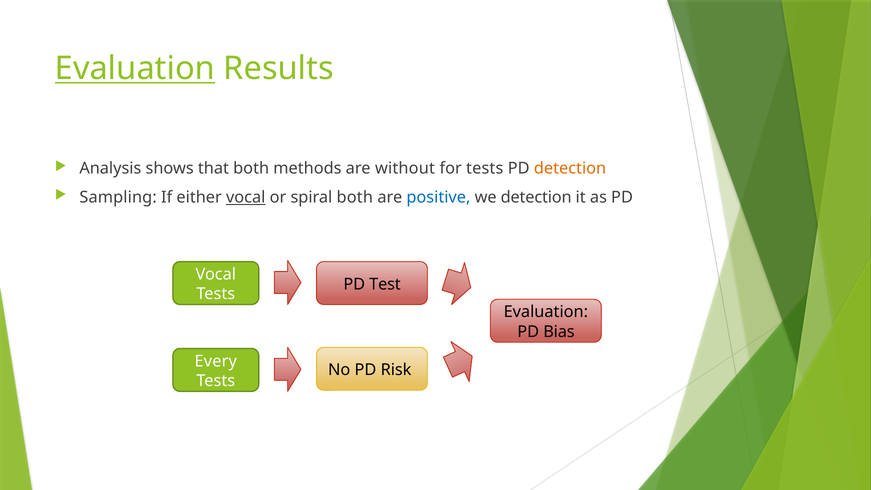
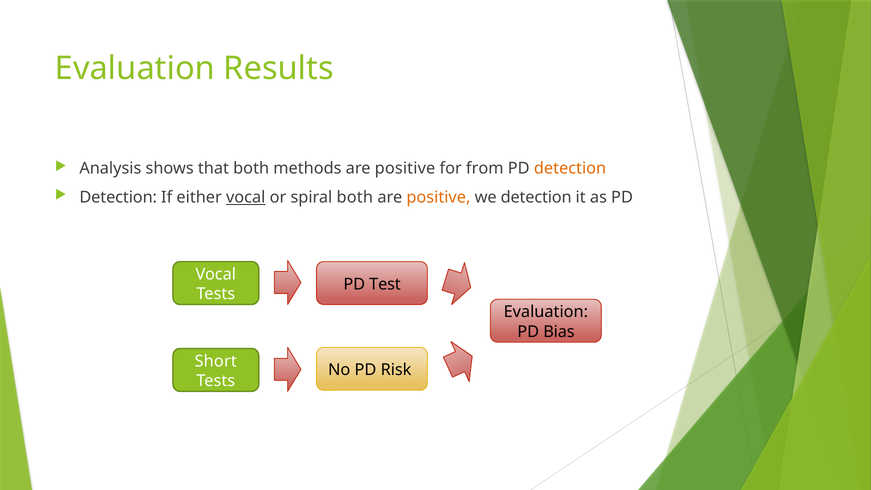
Evaluation underline: present -> none (135, 69)
methods are without: without -> positive (405, 169)
for tests: tests -> from (485, 169)
Sampling: Sampling -> Detection (118, 197)
positive colour: blue -> orange (438, 197)
Every: Every -> Short (216, 361)
